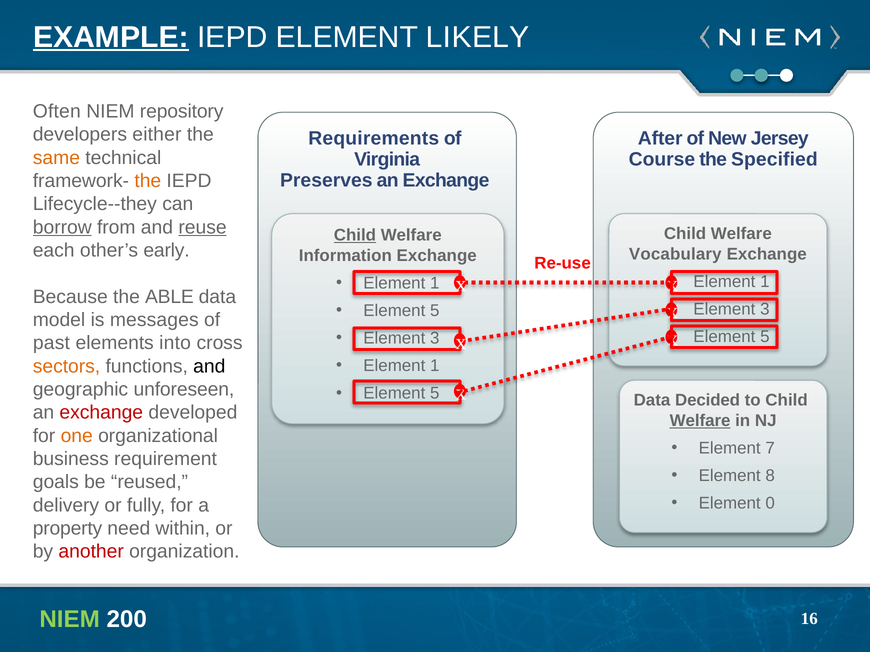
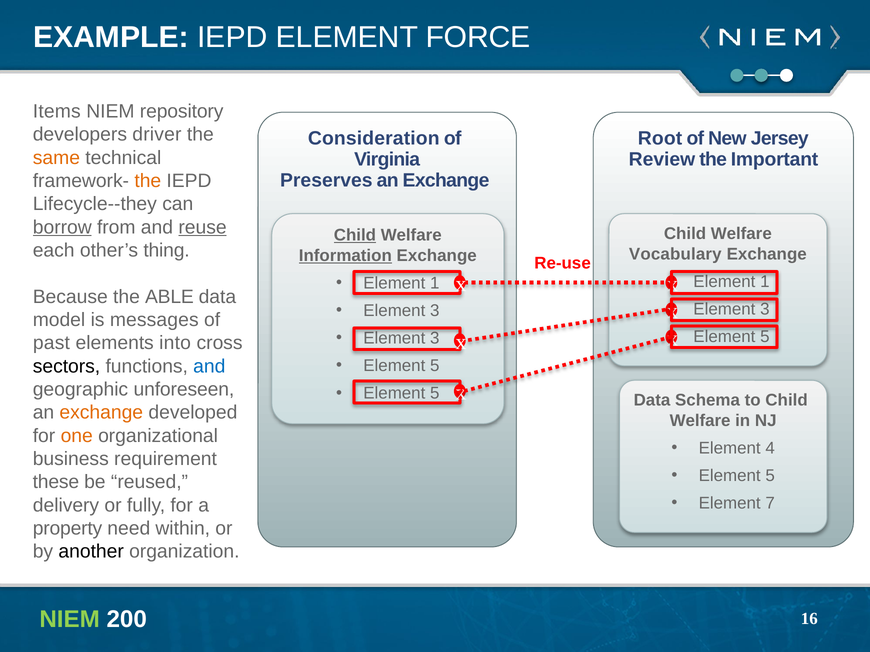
EXAMPLE underline: present -> none (111, 37)
LIKELY: LIKELY -> FORCE (478, 37)
Often: Often -> Items (57, 111)
either: either -> driver (157, 135)
Requirements: Requirements -> Consideration (374, 139)
After: After -> Root (660, 139)
Course: Course -> Review (662, 160)
Specified: Specified -> Important (775, 160)
early: early -> thing (167, 251)
Information underline: none -> present (345, 256)
5: 5 -> 3 (435, 311)
1: 1 -> 5 (435, 366)
sectors colour: orange -> black (67, 366)
and colour: black -> blue (209, 366)
Decided: Decided -> Schema (708, 401)
exchange colour: red -> orange (101, 413)
Welfare underline: present -> none (700, 421)
7: 7 -> 4 (770, 448)
8: 8 -> 5 (770, 476)
goals: goals -> these (56, 482)
0: 0 -> 7 (770, 504)
another colour: red -> black (91, 552)
